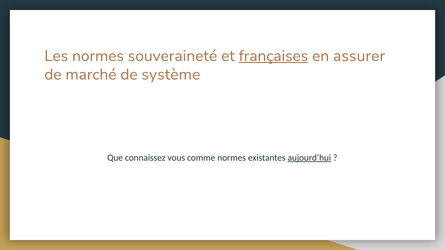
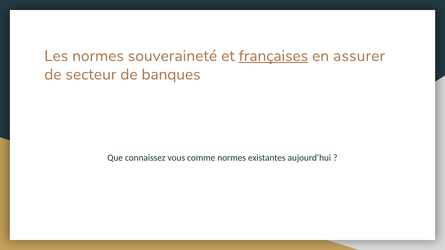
marché: marché -> secteur (91, 74)
système: système -> banques (171, 74)
aujourd’hui underline: present -> none (309, 158)
